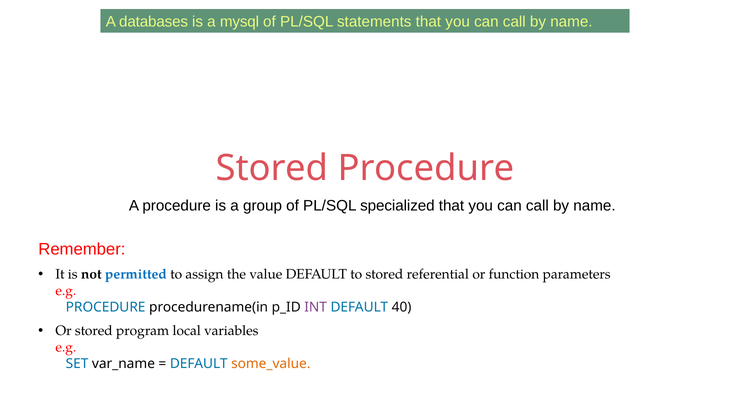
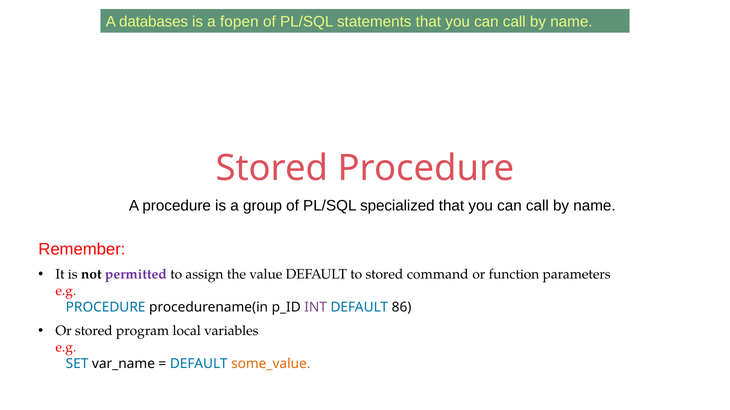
mysql: mysql -> fopen (239, 22)
permitted colour: blue -> purple (136, 275)
referential: referential -> command (438, 275)
40: 40 -> 86 (402, 308)
